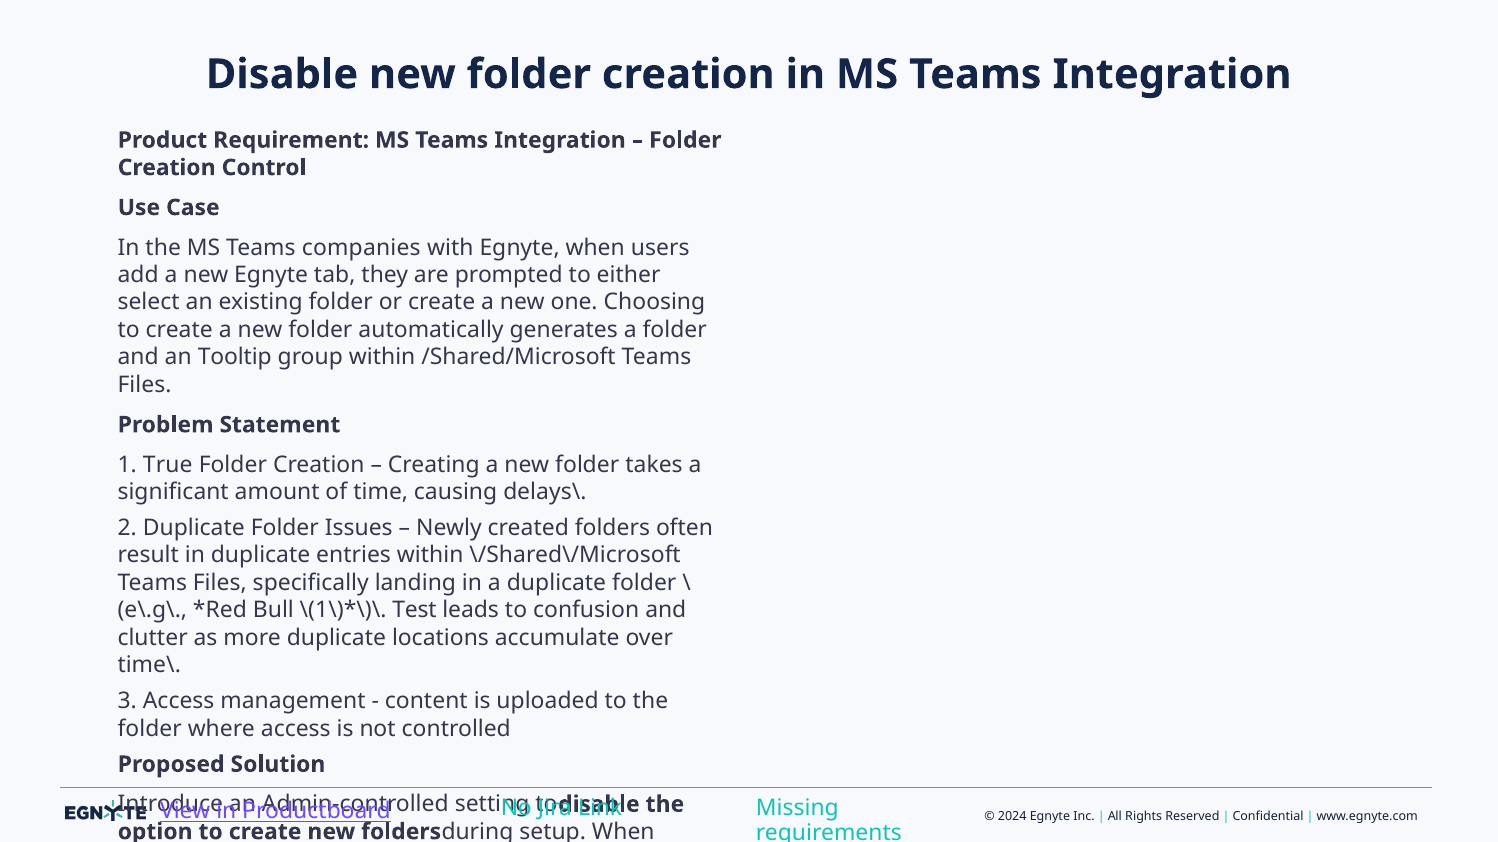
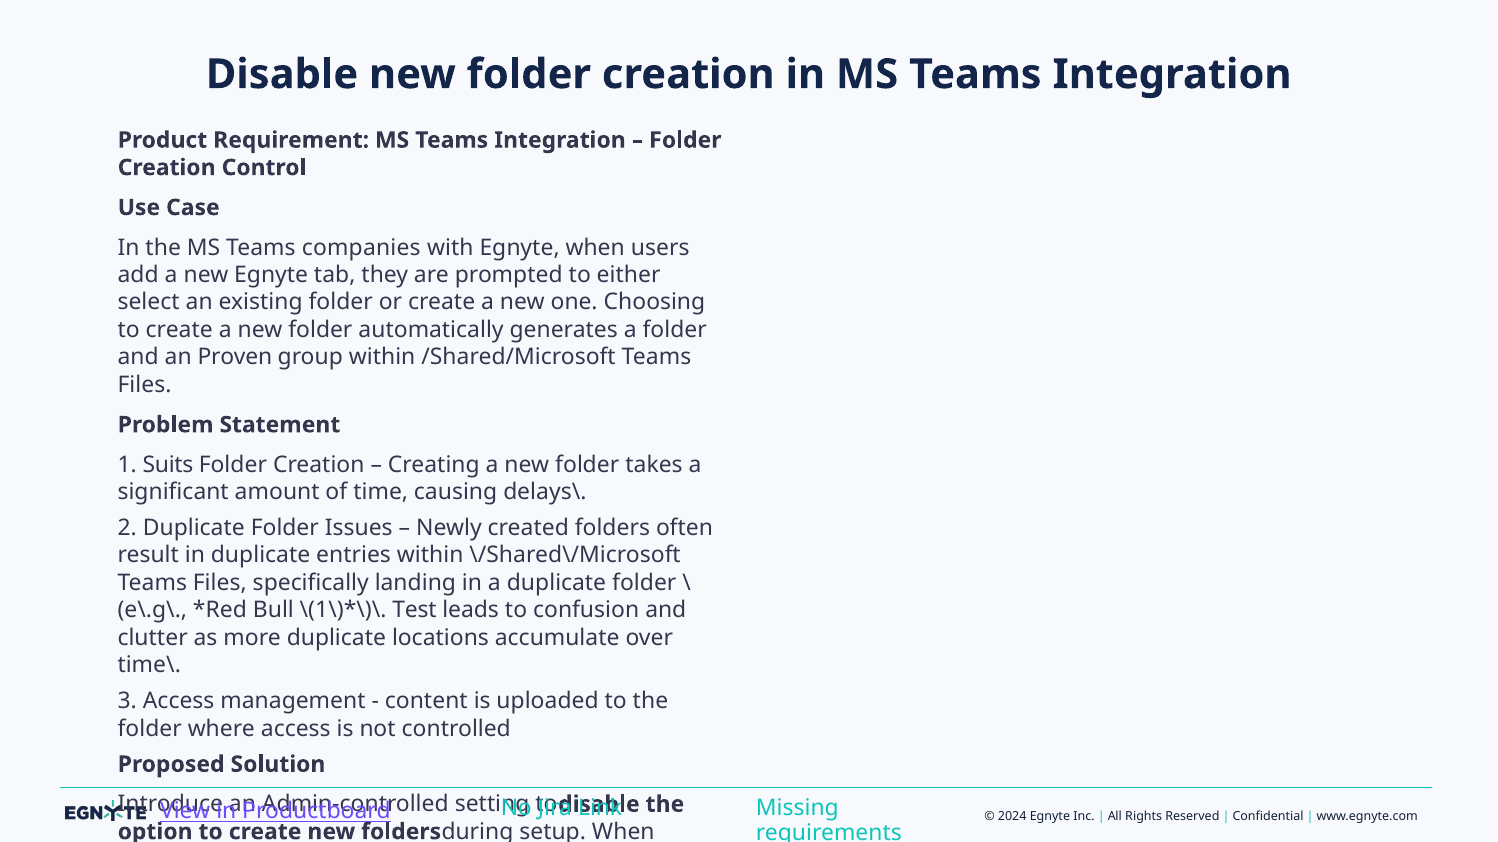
Tooltip: Tooltip -> Proven (235, 358)
True: True -> Suits (168, 465)
